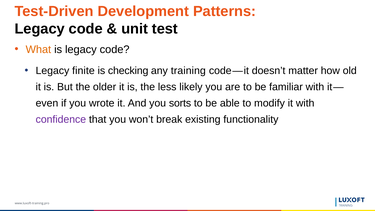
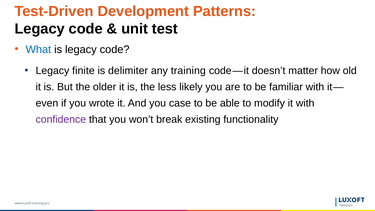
What colour: orange -> blue (38, 49)
checking: checking -> delimiter (128, 71)
sorts: sorts -> case (180, 103)
